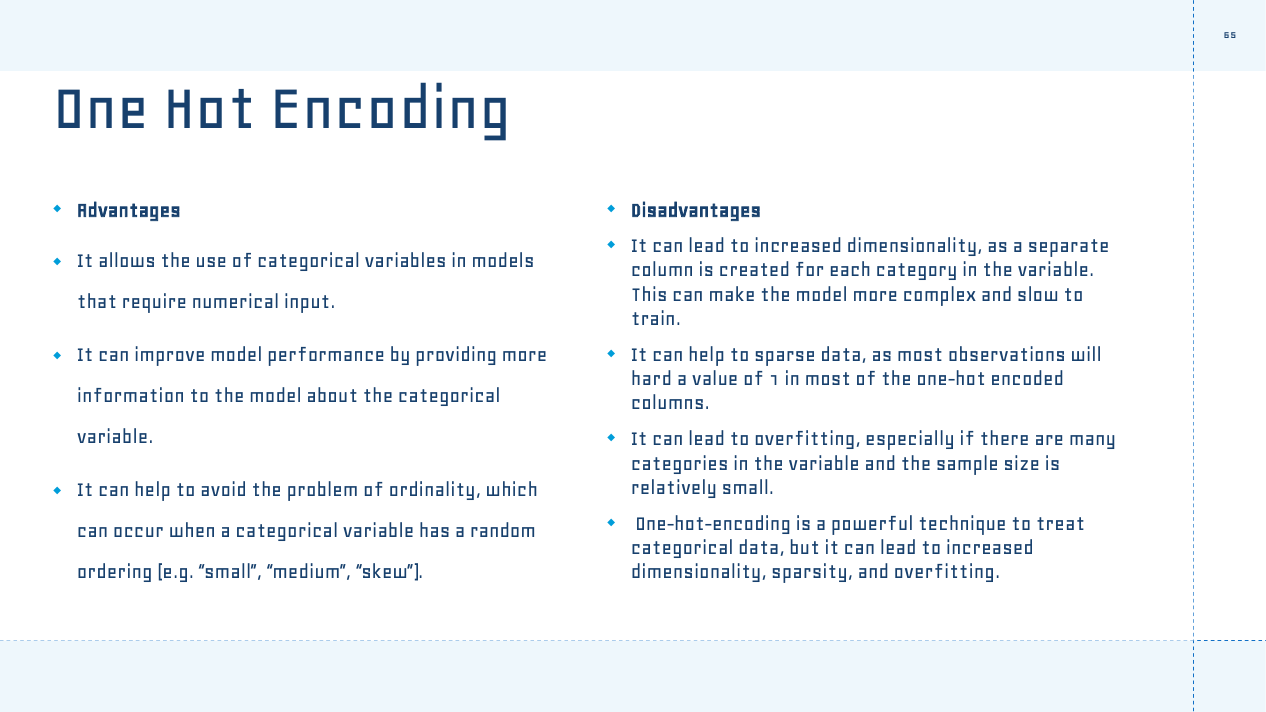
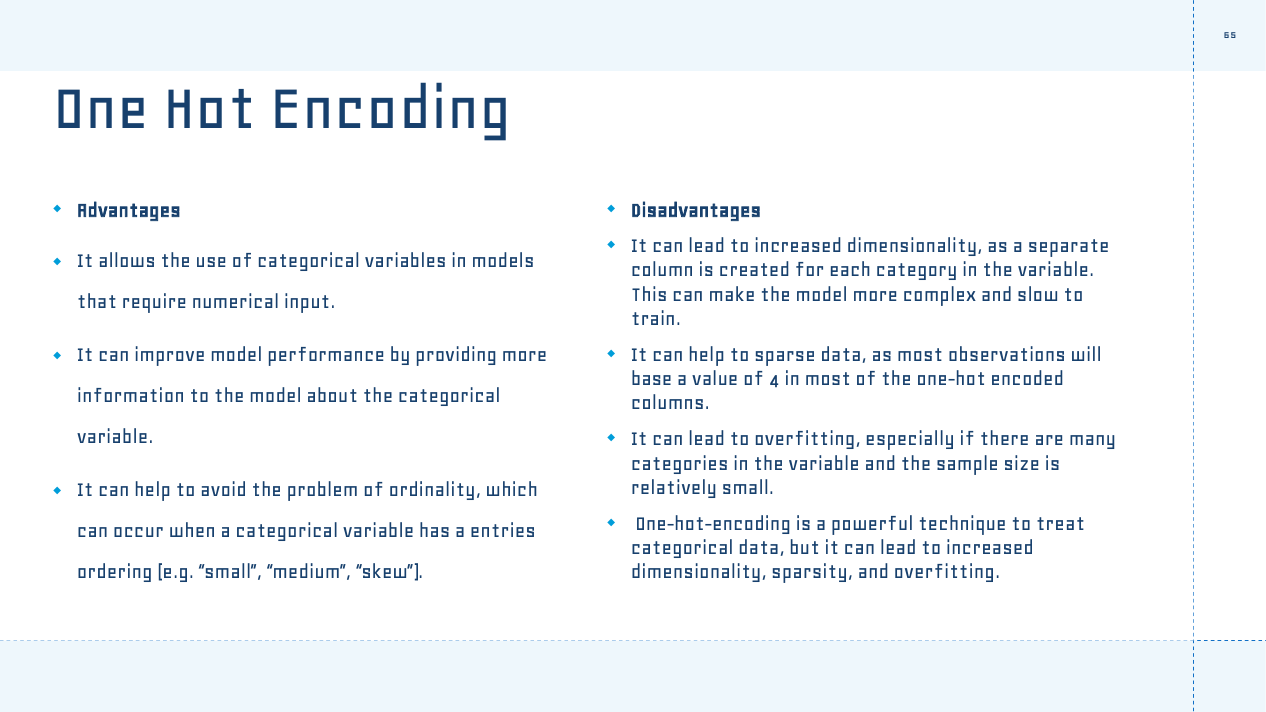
hard: hard -> base (652, 378)
1: 1 -> 4 (774, 378)
random: random -> entries (503, 530)
